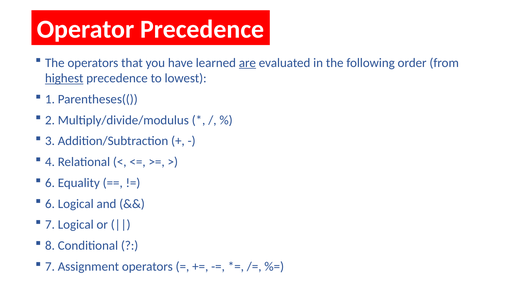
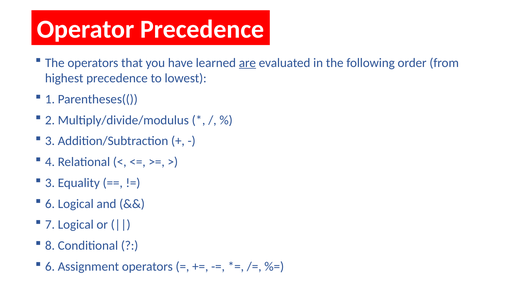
highest underline: present -> none (64, 78)
6: 6 -> 3 (50, 183)
7: 7 -> 6 (50, 267)
